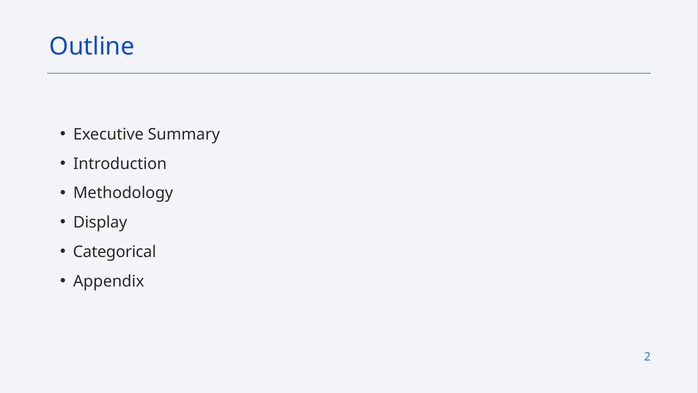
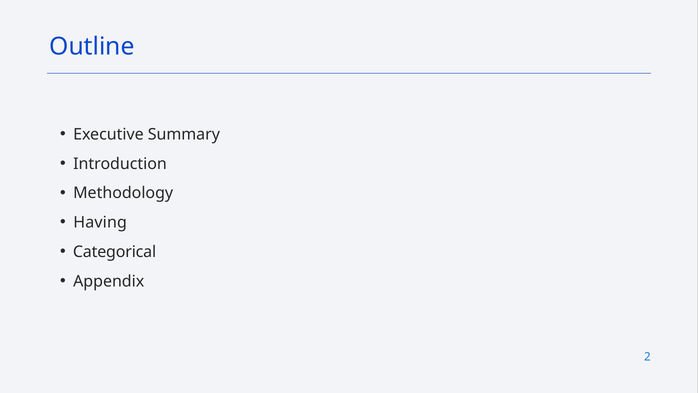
Display: Display -> Having (100, 222)
